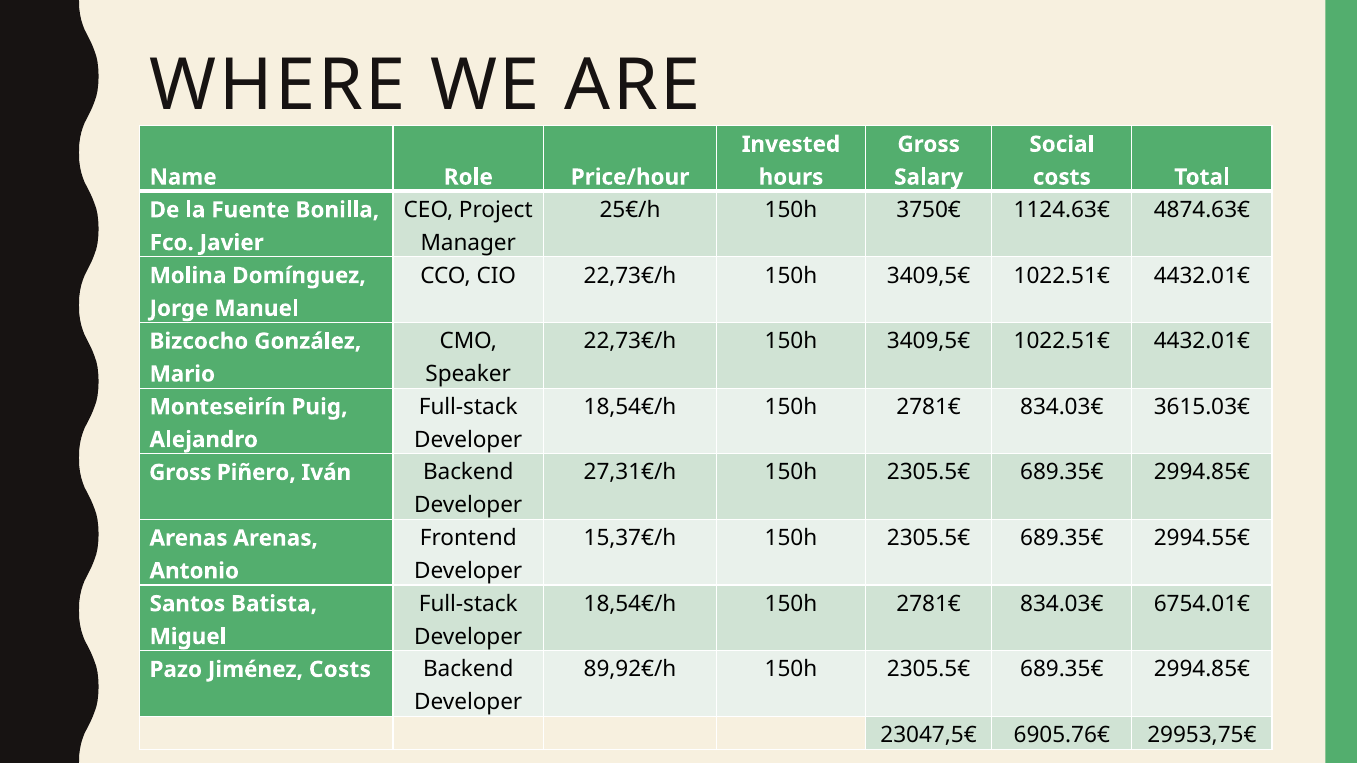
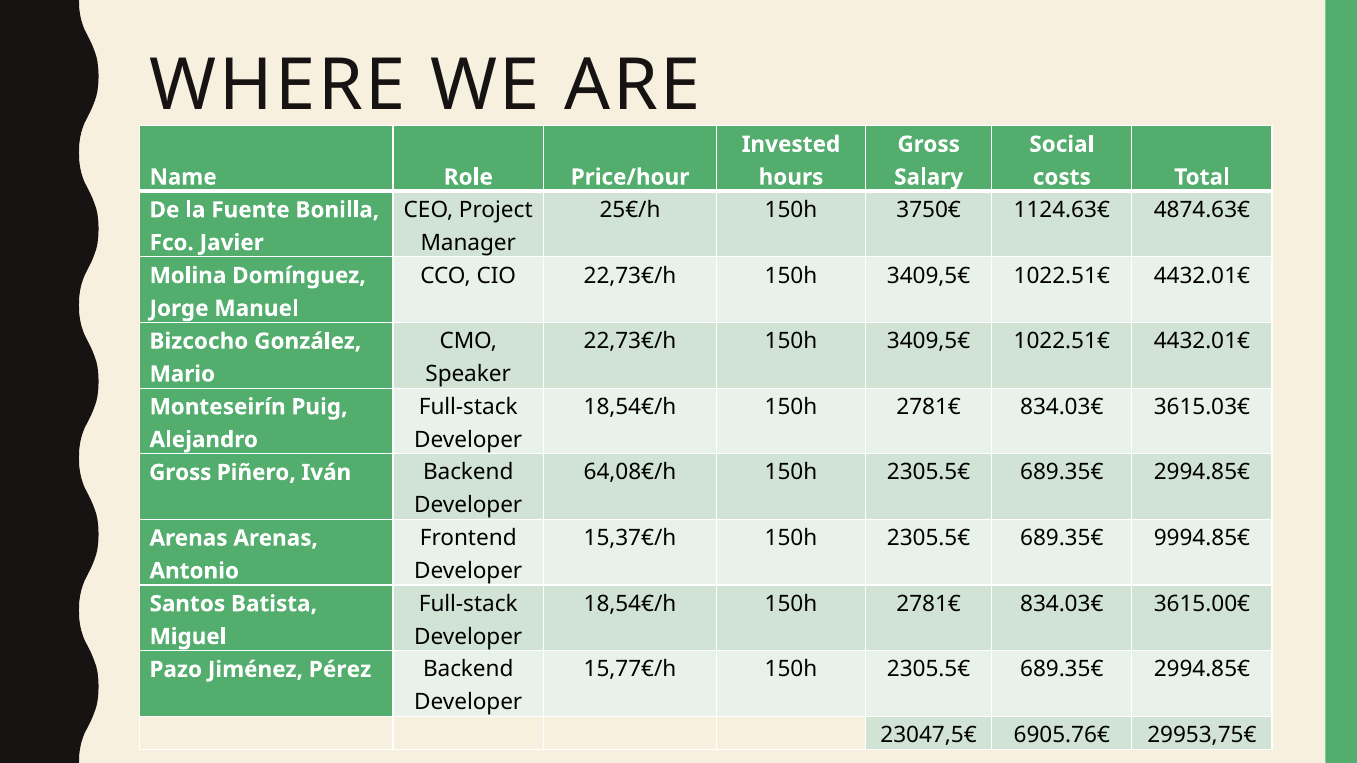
27,31€/h: 27,31€/h -> 64,08€/h (630, 473)
2994.55€: 2994.55€ -> 9994.85€ (1202, 538)
6754.01€: 6754.01€ -> 3615.00€ (1202, 604)
89,92€/h: 89,92€/h -> 15,77€/h (630, 670)
Jiménez Costs: Costs -> Pérez (340, 670)
